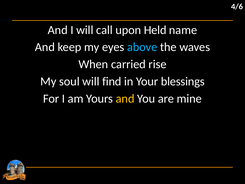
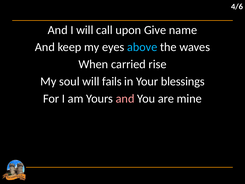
Held: Held -> Give (155, 30)
find: find -> fails (112, 81)
and colour: yellow -> pink (125, 99)
